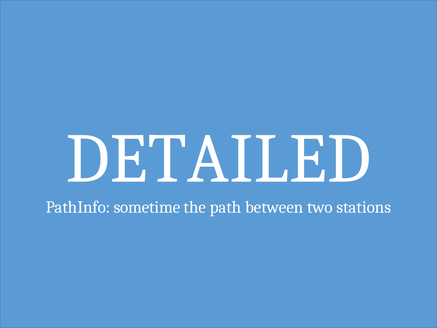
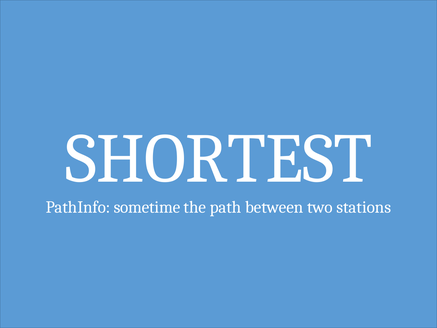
DETAILED: DETAILED -> SHORTEST (219, 159)
